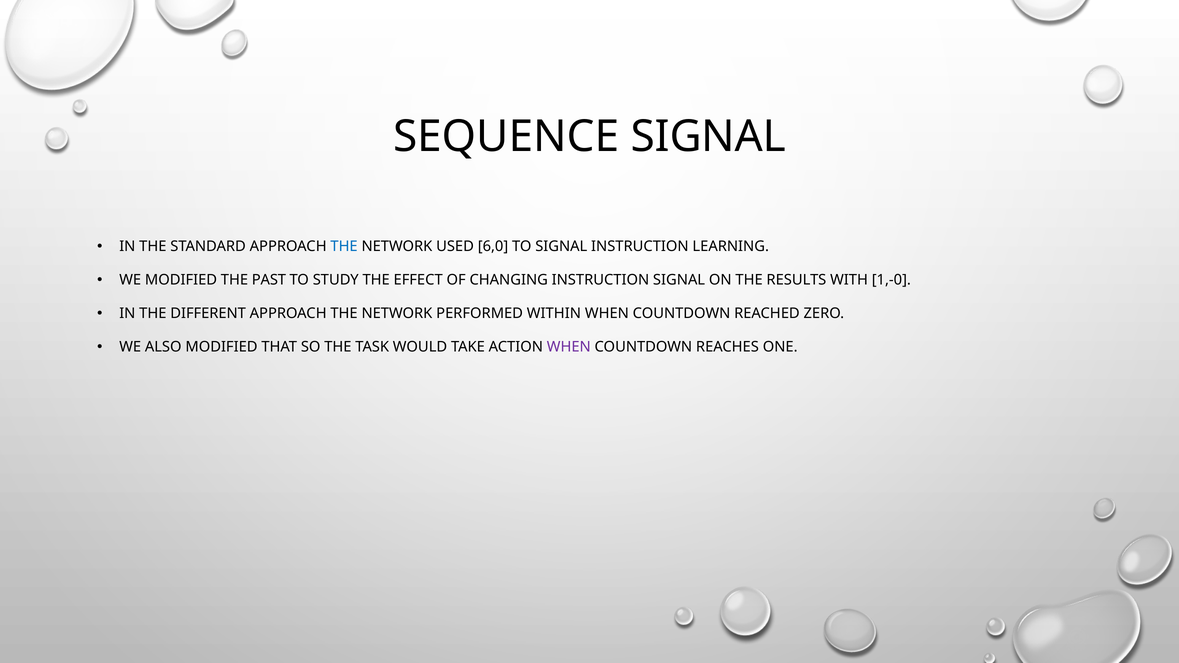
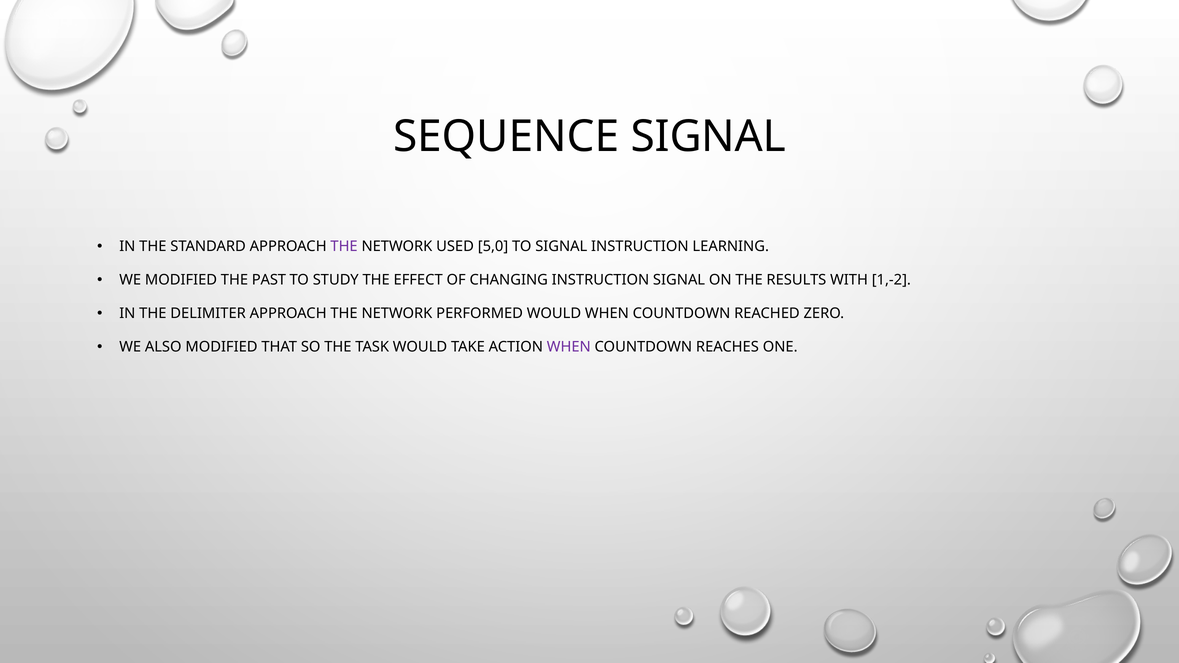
THE colour: blue -> purple (344, 247)
6,0: 6,0 -> 5,0 (493, 247)
1,-0: 1,-0 -> 1,-2 (891, 280)
DIFFERENT: DIFFERENT -> DELIMITER (208, 314)
PERFORMED WITHIN: WITHIN -> WOULD (554, 314)
